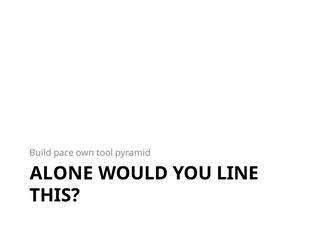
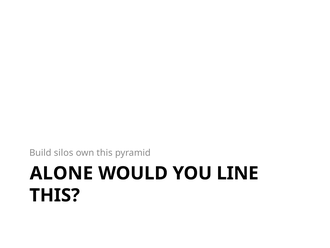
pace: pace -> silos (64, 153)
own tool: tool -> this (105, 153)
